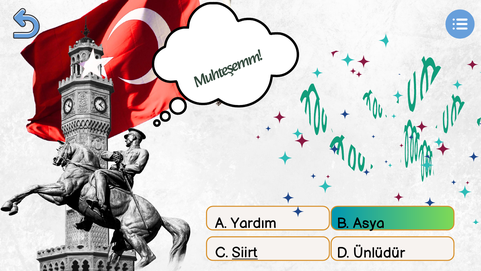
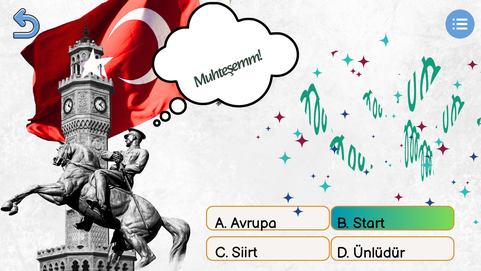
Yardım: Yardım -> Avrupa (254, 223)
Asya: Asya -> Start (369, 223)
Siirt underline: present -> none (245, 252)
